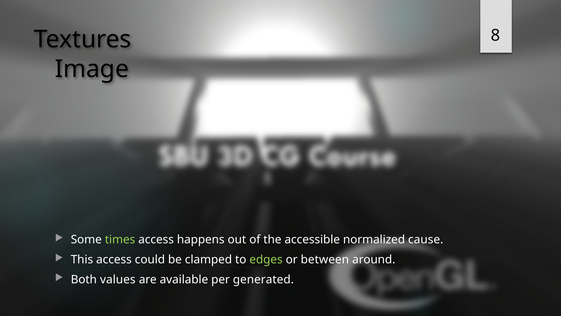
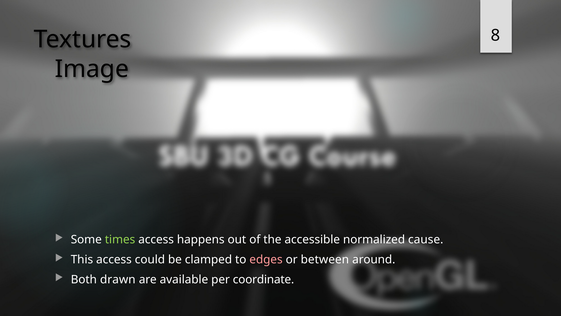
edges colour: light green -> pink (266, 259)
values: values -> drawn (118, 279)
generated: generated -> coordinate (263, 279)
